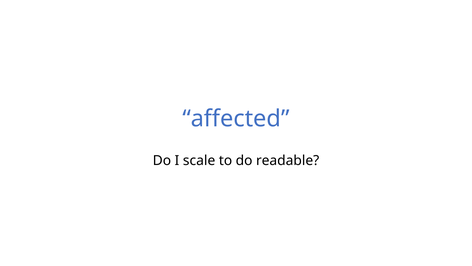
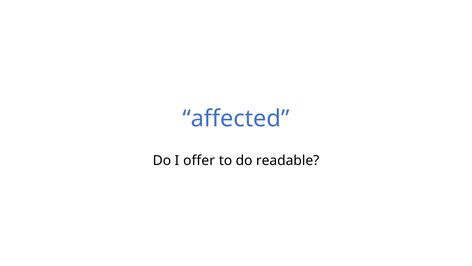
scale: scale -> offer (199, 160)
